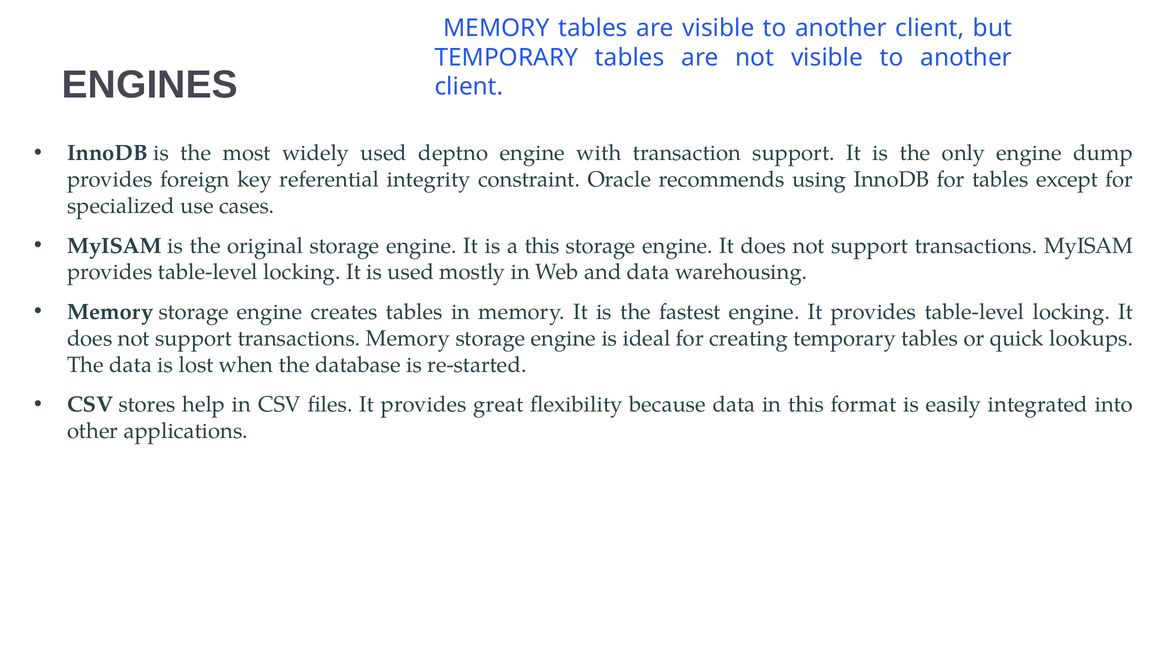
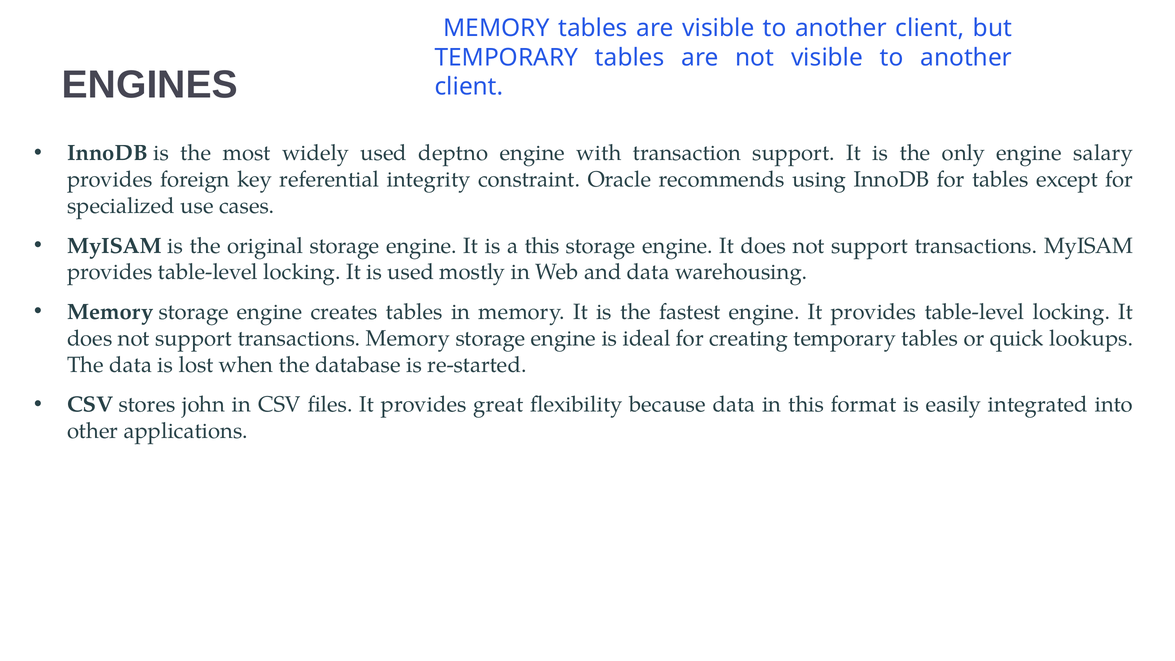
dump: dump -> salary (1103, 153)
help: help -> john (204, 404)
